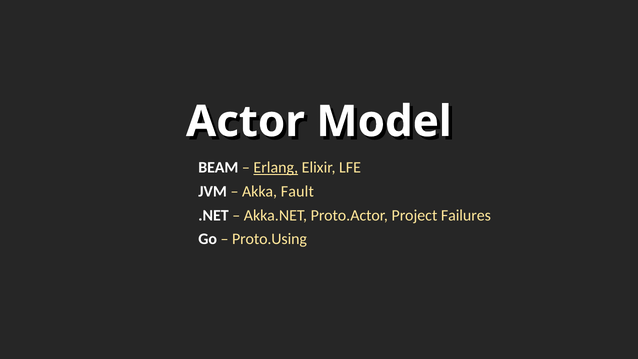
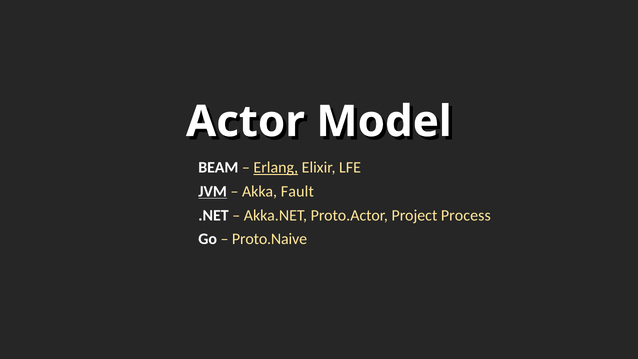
JVM underline: none -> present (213, 191)
Failures: Failures -> Process (466, 215)
Proto.Using: Proto.Using -> Proto.Naive (270, 239)
